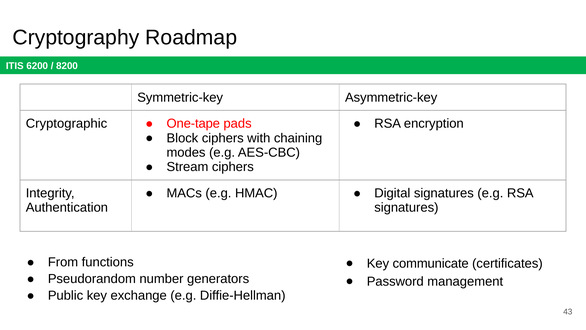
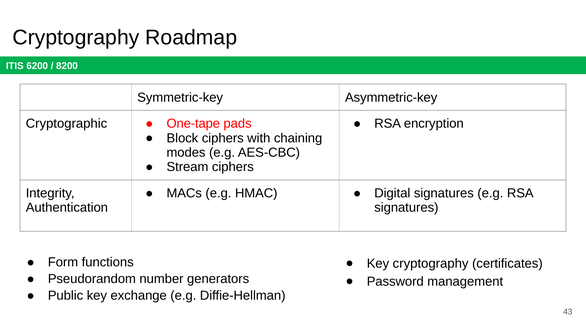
From: From -> Form (63, 262)
Key communicate: communicate -> cryptography (431, 263)
